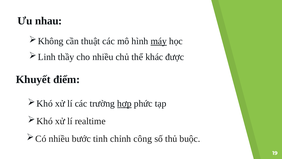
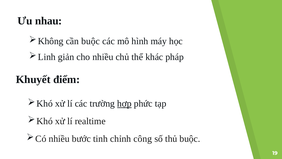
cần thuật: thuật -> buộc (91, 41)
máy underline: present -> none (159, 41)
thầy: thầy -> giản (66, 57)
được: được -> pháp (175, 57)
